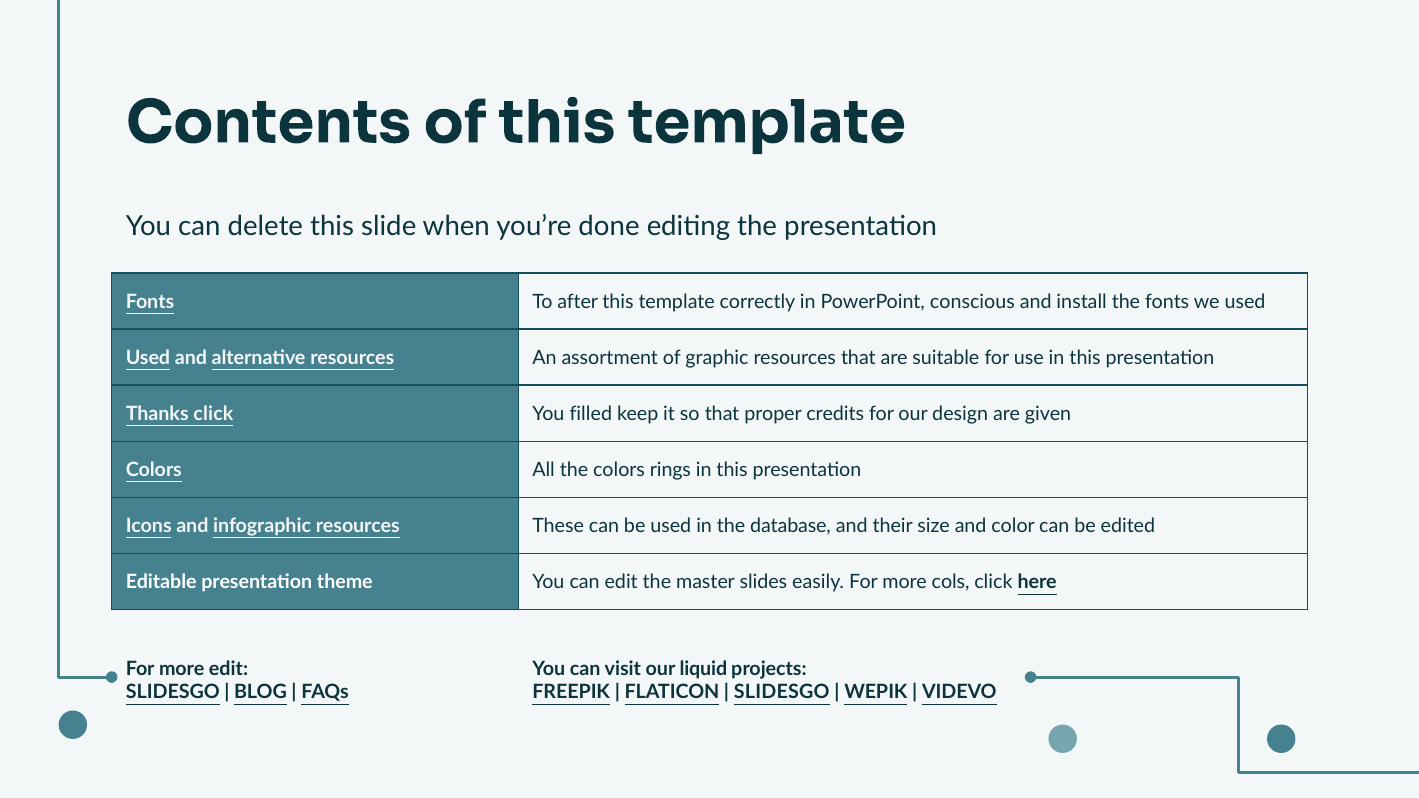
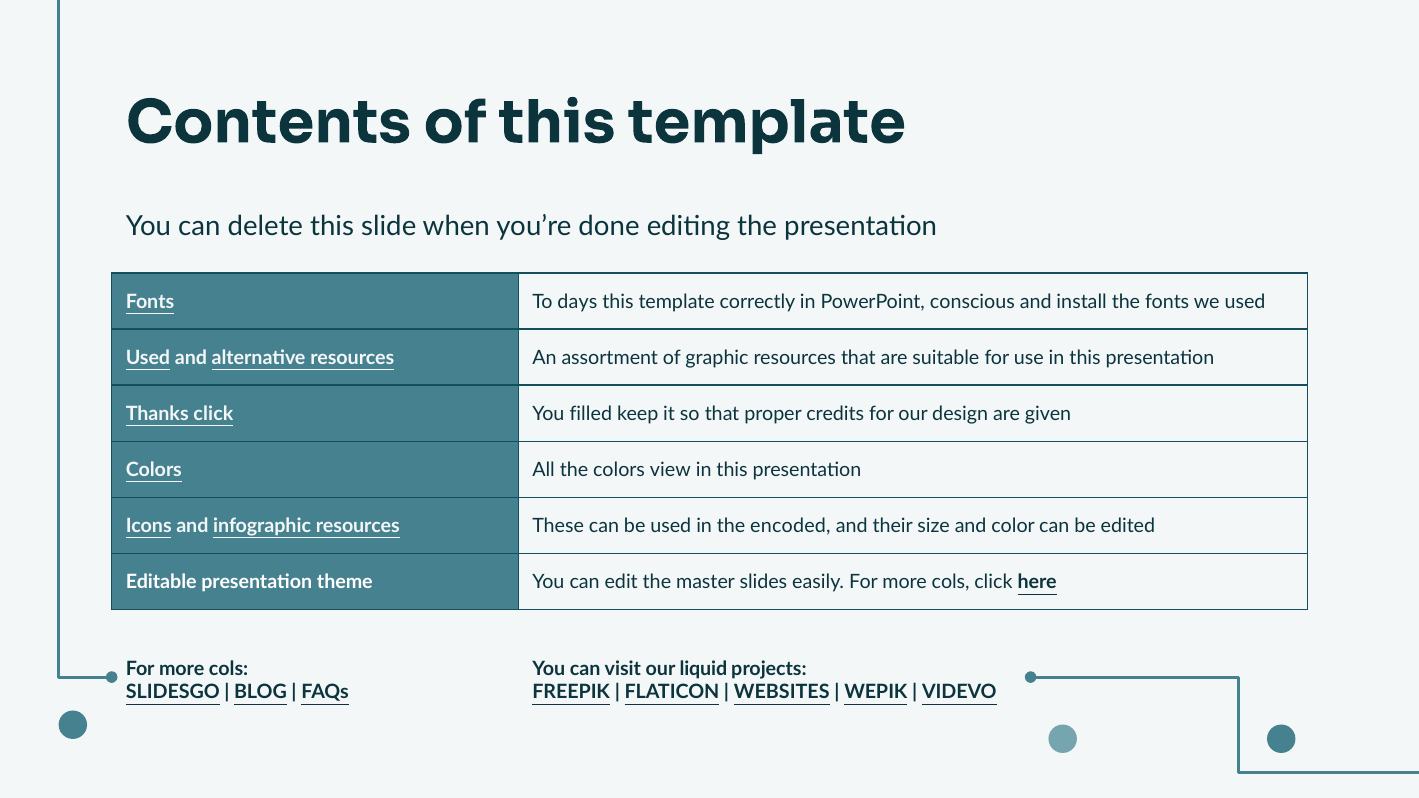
after: after -> days (577, 302)
rings: rings -> view (670, 470)
database: database -> encoded (790, 526)
edit: edit -> cols (229, 669)
SLIDESGO: SLIDESGO -> WEBSITES (782, 693)
